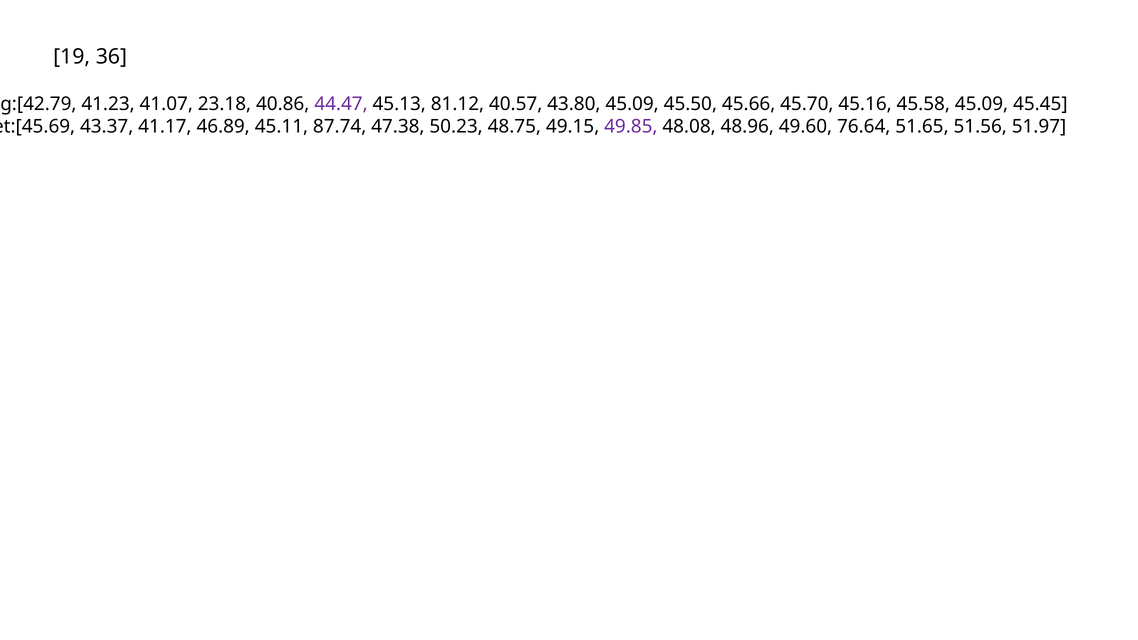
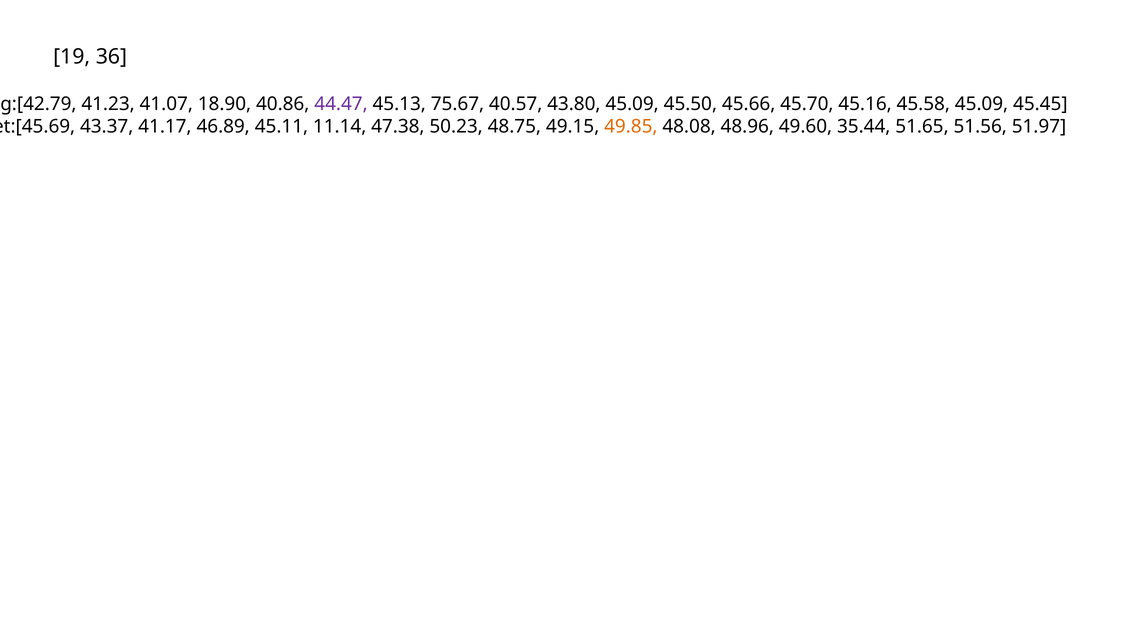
23.18: 23.18 -> 18.90 (224, 104)
81.12: 81.12 -> 75.67 (457, 104)
87.74: 87.74 -> 11.14 (340, 127)
49.85 colour: purple -> orange (631, 127)
76.64: 76.64 -> 35.44 (864, 127)
